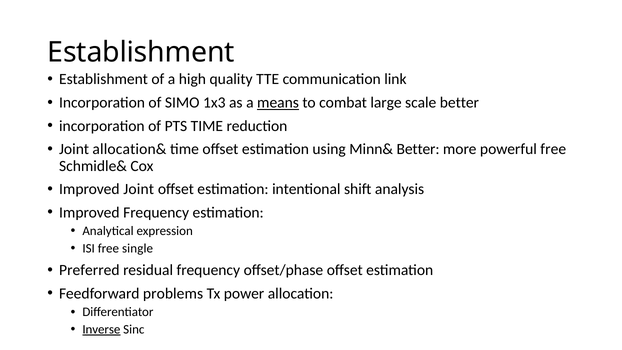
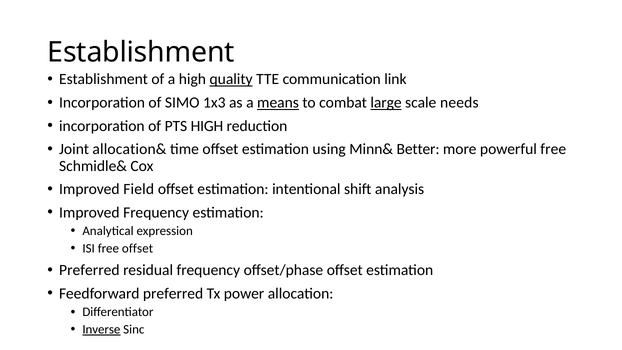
quality underline: none -> present (231, 79)
large underline: none -> present (386, 103)
scale better: better -> needs (459, 103)
PTS TIME: TIME -> HIGH (207, 126)
Improved Joint: Joint -> Field (139, 189)
free single: single -> offset (138, 248)
Feedforward problems: problems -> preferred (173, 293)
